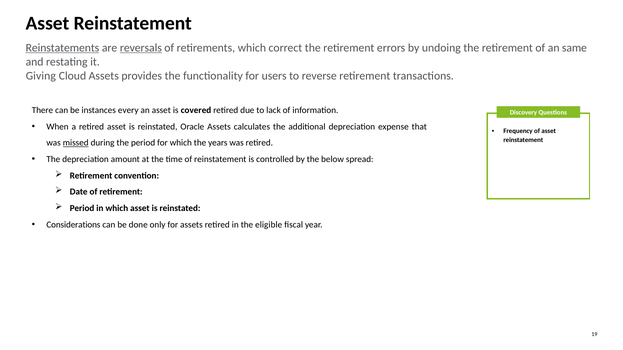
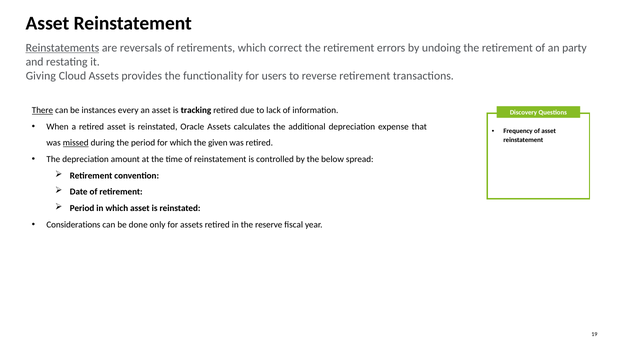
reversals underline: present -> none (141, 48)
same: same -> party (574, 48)
There underline: none -> present (42, 110)
covered: covered -> tracking (196, 110)
years: years -> given (218, 143)
eligible: eligible -> reserve (269, 225)
